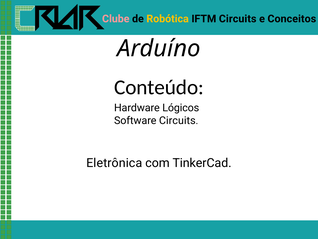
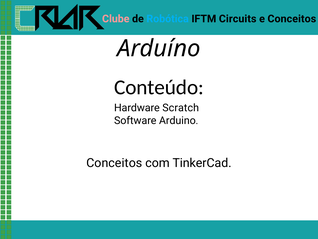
Robótica colour: yellow -> light blue (168, 19)
Lógicos: Lógicos -> Scratch (181, 108)
Software Circuits: Circuits -> Arduino (177, 120)
Eletrônica: Eletrônica -> Conceitos (114, 163)
